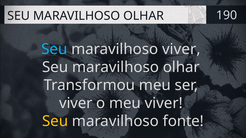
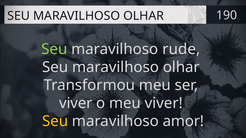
Seu colour: light blue -> light green (54, 49)
maravilhoso viver: viver -> rude (181, 49)
fonte: fonte -> amor (183, 122)
